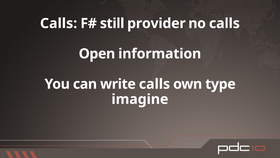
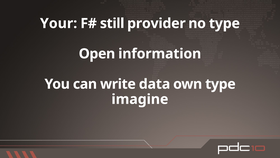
Calls: Calls -> Your (59, 23)
no calls: calls -> type (224, 23)
write calls: calls -> data (155, 84)
